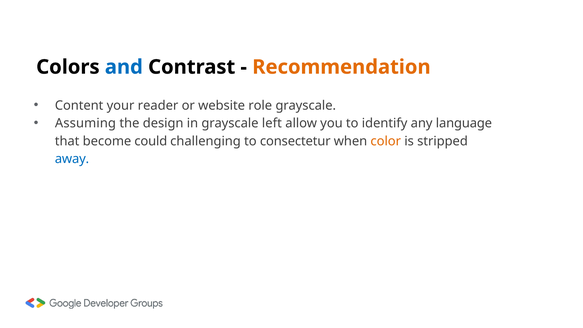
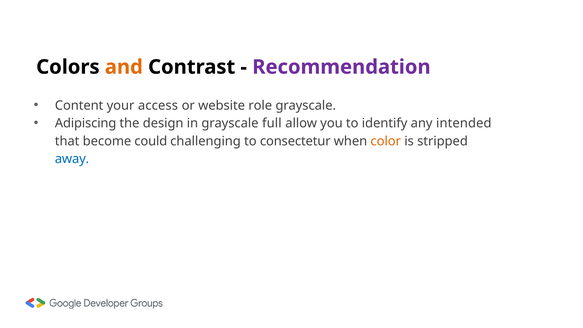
and colour: blue -> orange (124, 67)
Recommendation colour: orange -> purple (341, 67)
reader: reader -> access (158, 105)
Assuming: Assuming -> Adipiscing (86, 123)
left: left -> full (272, 123)
language: language -> intended (464, 123)
